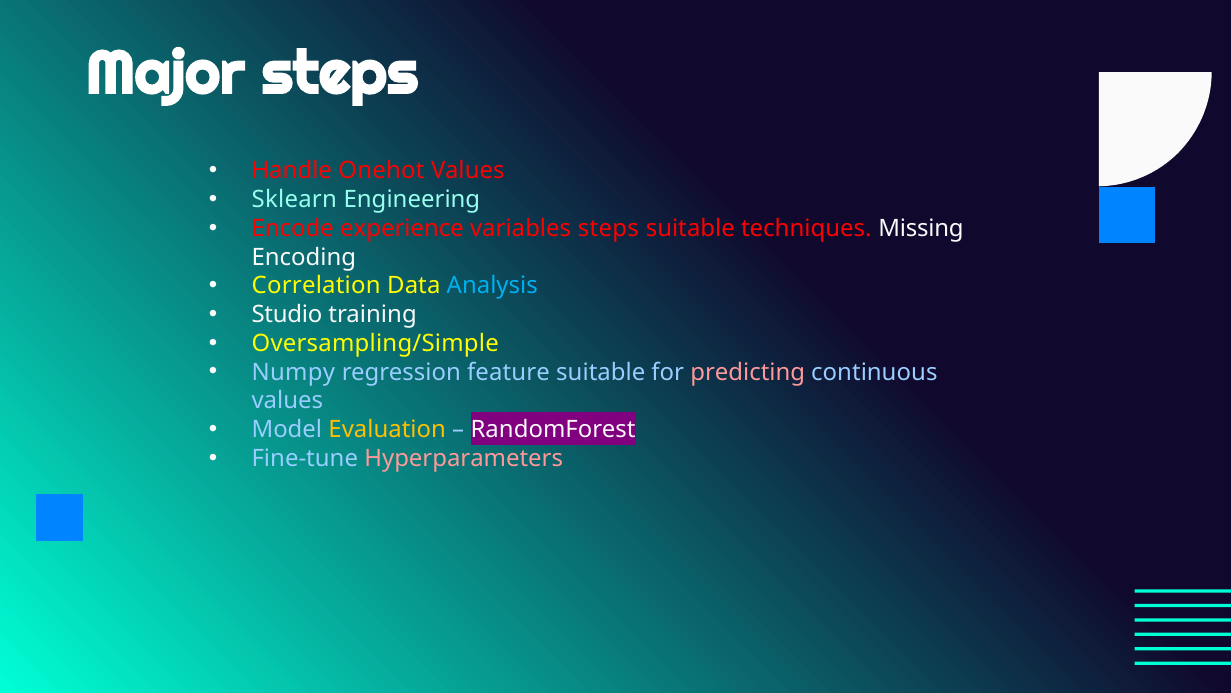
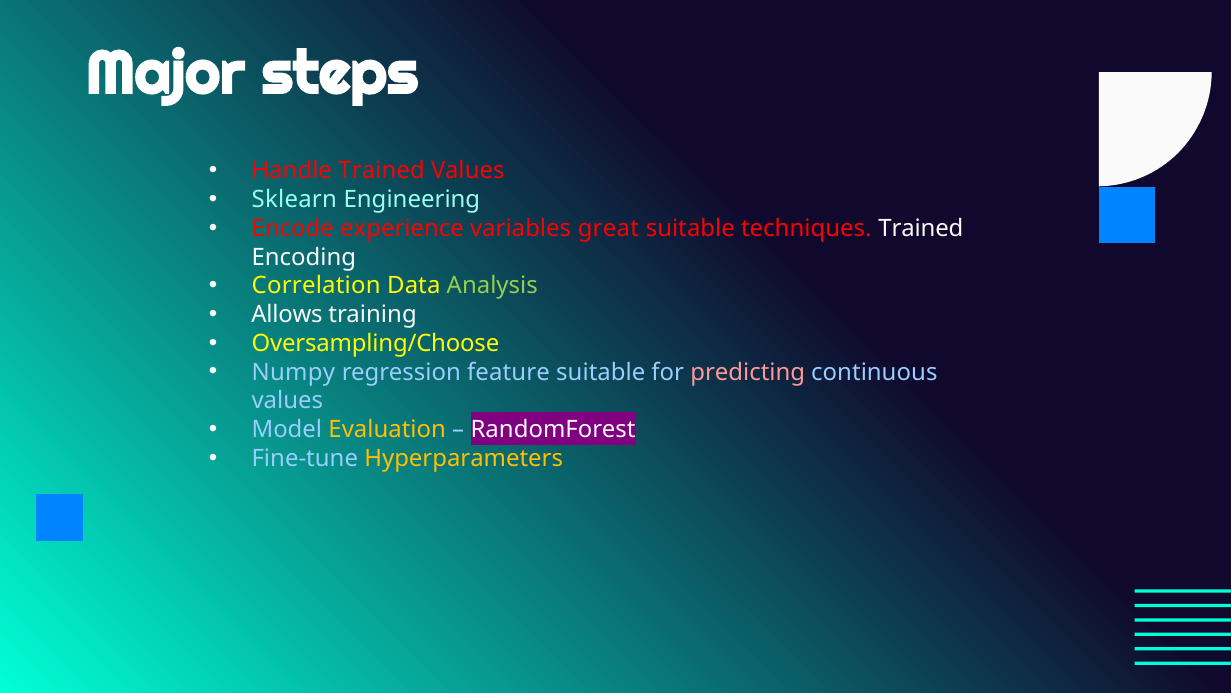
Handle Onehot: Onehot -> Trained (382, 171)
variables steps: steps -> great (608, 228)
techniques Missing: Missing -> Trained (921, 228)
Analysis colour: light blue -> light green (492, 286)
Studio: Studio -> Allows (287, 314)
Oversampling/Simple: Oversampling/Simple -> Oversampling/Choose (375, 343)
Hyperparameters colour: pink -> yellow (464, 458)
